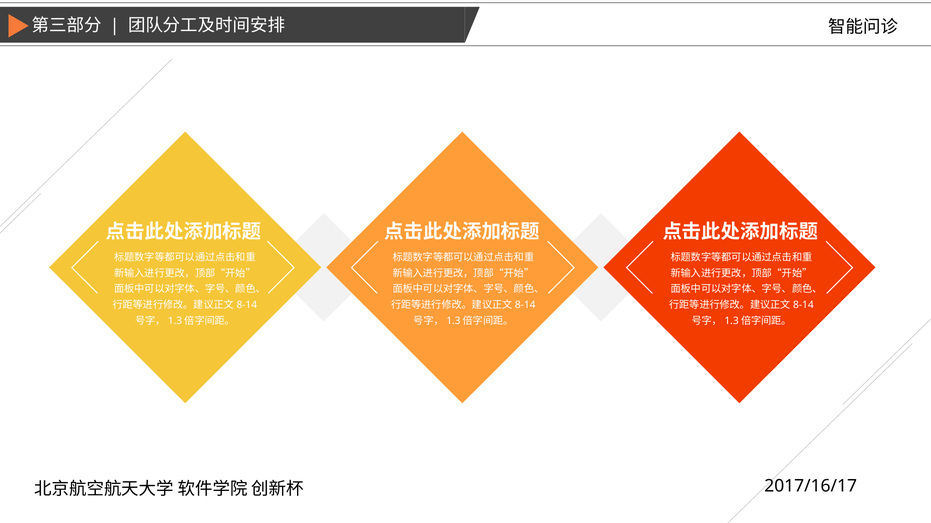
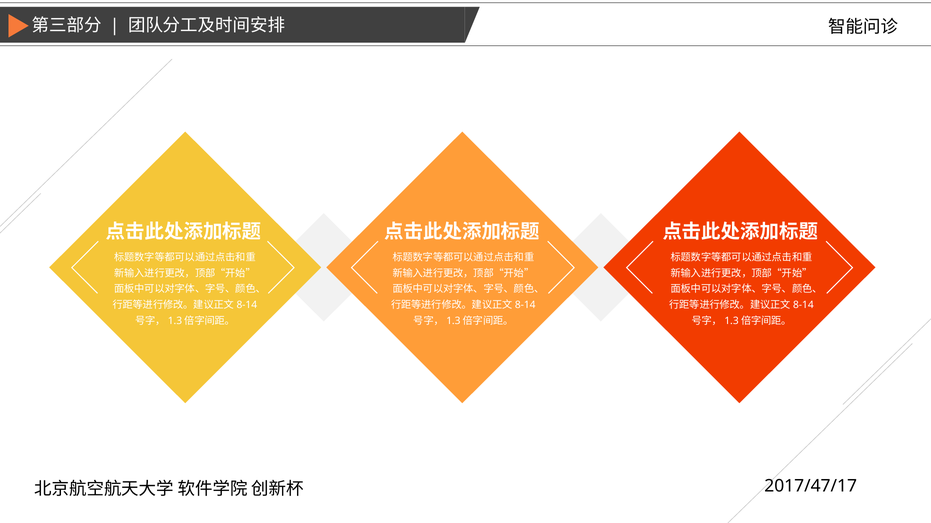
2017/16/17: 2017/16/17 -> 2017/47/17 (811, 487)
